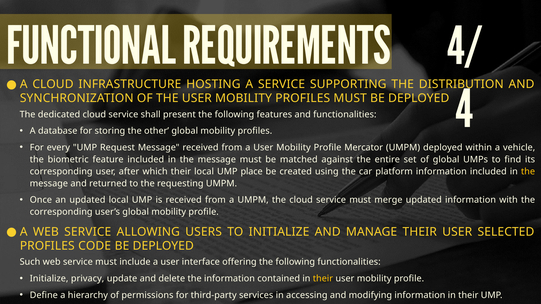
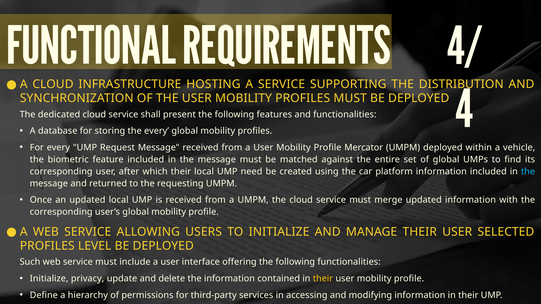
the other: other -> every (157, 131)
place: place -> need (252, 172)
the colour: yellow -> light blue (528, 172)
CODE: CODE -> LEVEL (95, 246)
